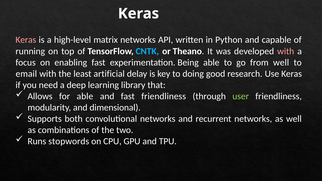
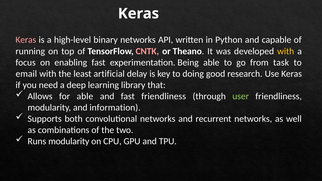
matrix: matrix -> binary (106, 40)
CNTK colour: light blue -> pink (147, 51)
with colour: pink -> yellow (286, 51)
from well: well -> task (281, 62)
dimensional: dimensional -> information (115, 108)
Runs stopwords: stopwords -> modularity (69, 141)
